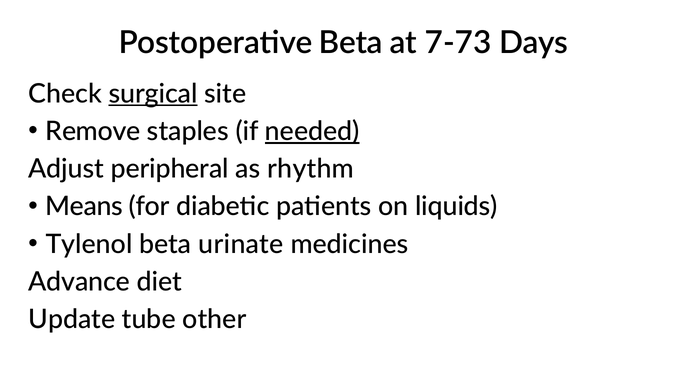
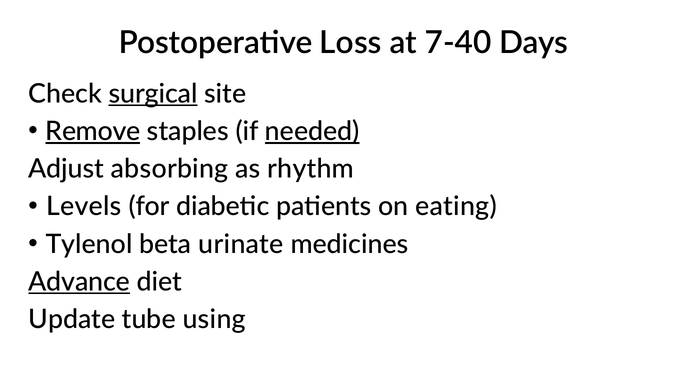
Postoperative Beta: Beta -> Loss (351, 43)
7-73: 7-73 -> 7-40 (458, 43)
Remove underline: none -> present (93, 131)
peripheral: peripheral -> absorbing (170, 169)
Means: Means -> Levels (84, 206)
liquids: liquids -> eating (456, 206)
Advance underline: none -> present (79, 281)
other: other -> using (214, 319)
